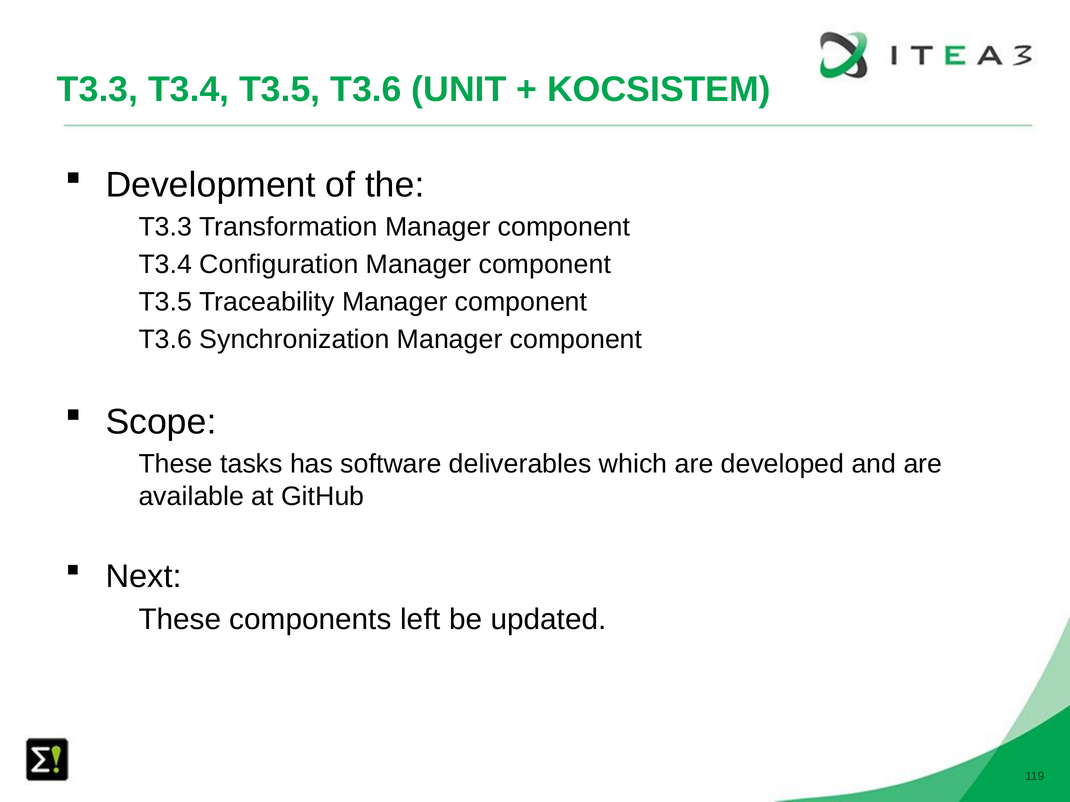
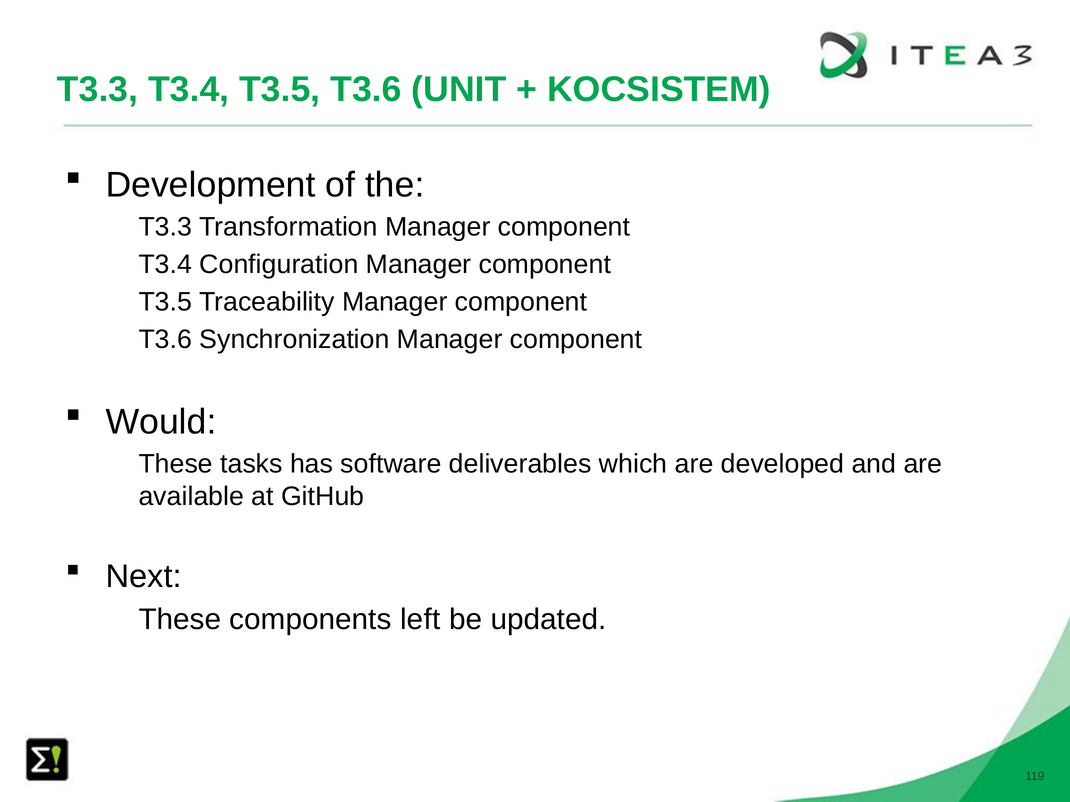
Scope: Scope -> Would (161, 422)
